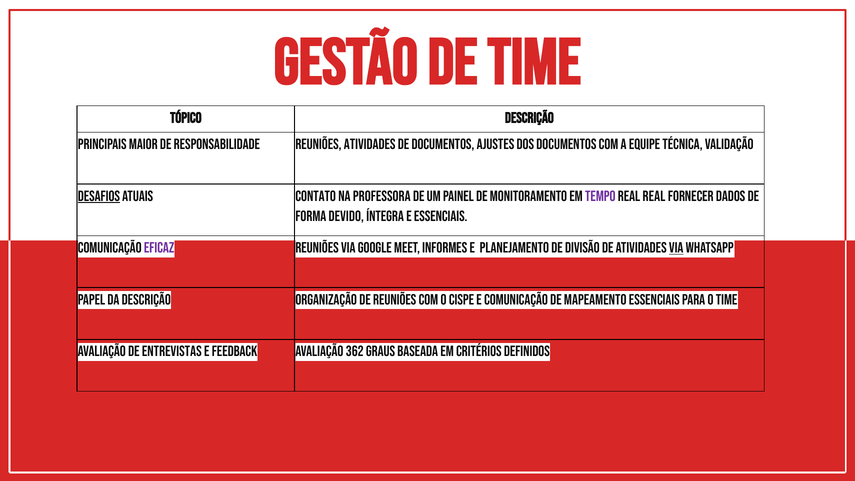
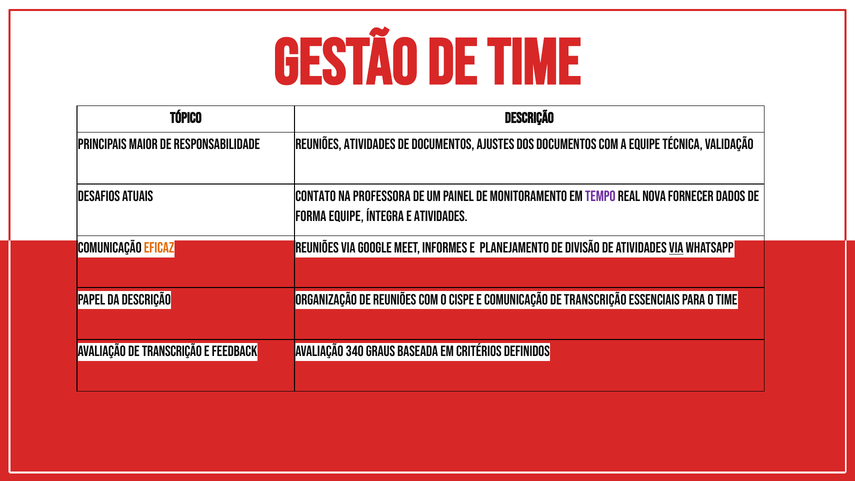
Desafios underline: present -> none (99, 196)
real real: real -> nova (654, 196)
forma devido: devido -> equipe (346, 217)
e essenciais: essenciais -> atividades (441, 217)
Eficaz colour: purple -> orange (159, 248)
comunicação de mapeamento: mapeamento -> transcrição (595, 300)
Avaliação de Entrevistas: Entrevistas -> Transcrição (172, 351)
362: 362 -> 340 (355, 351)
